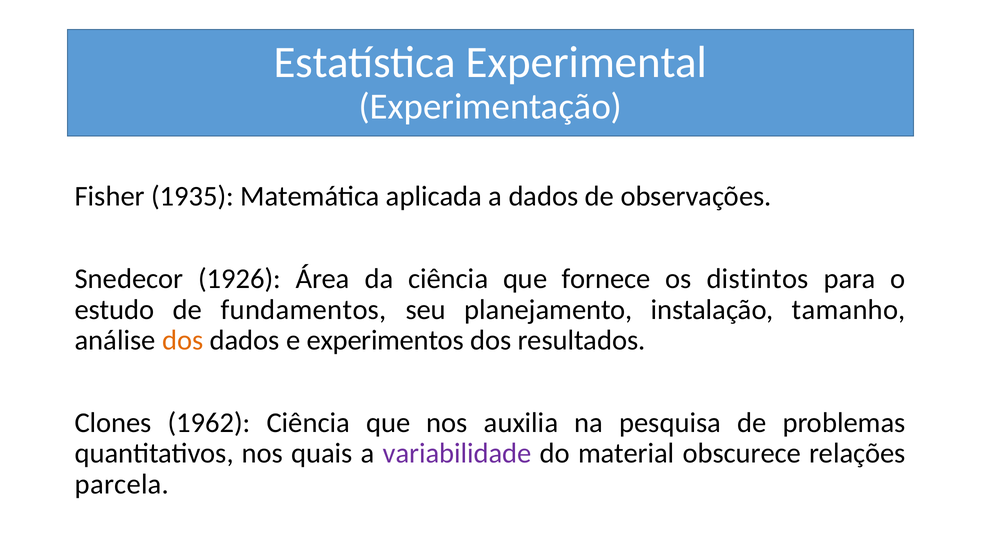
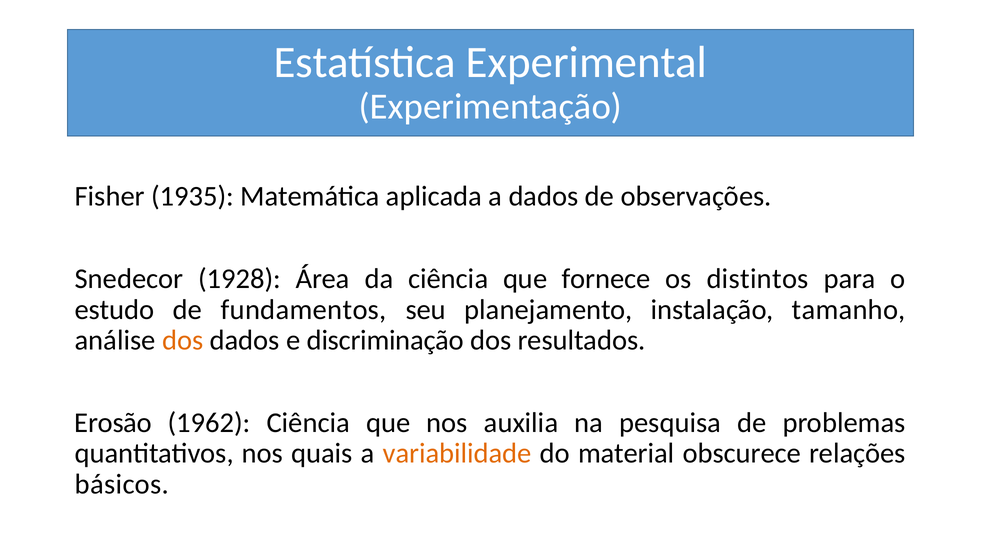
1926: 1926 -> 1928 (239, 279)
experimentos: experimentos -> discriminação (385, 340)
Clones: Clones -> Erosão (113, 422)
variabilidade colour: purple -> orange (457, 453)
parcela: parcela -> básicos (122, 484)
